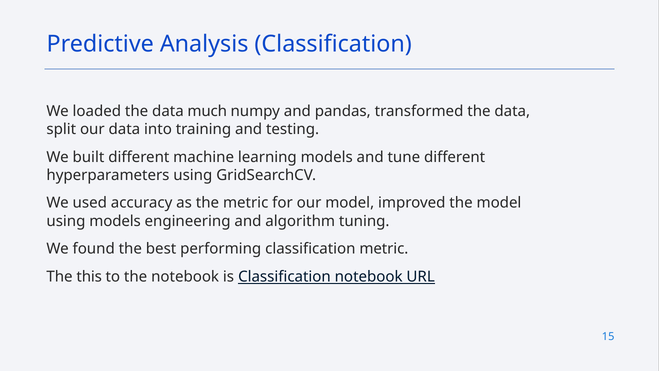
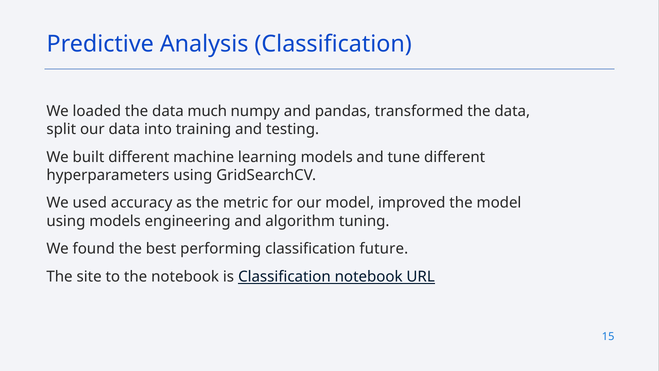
classification metric: metric -> future (384, 249)
this: this -> site (89, 276)
